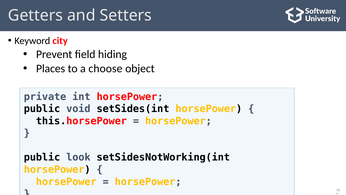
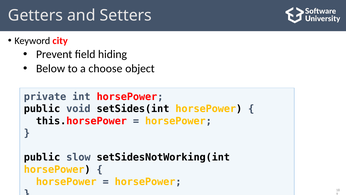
Places: Places -> Below (51, 68)
look: look -> slow (78, 157)
